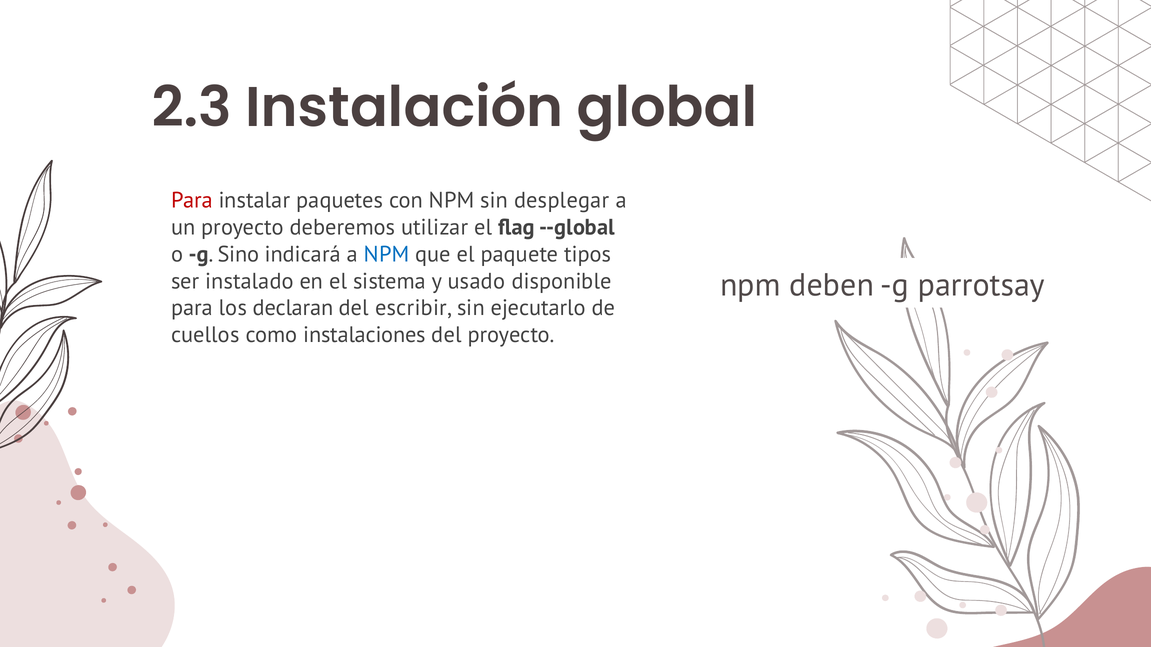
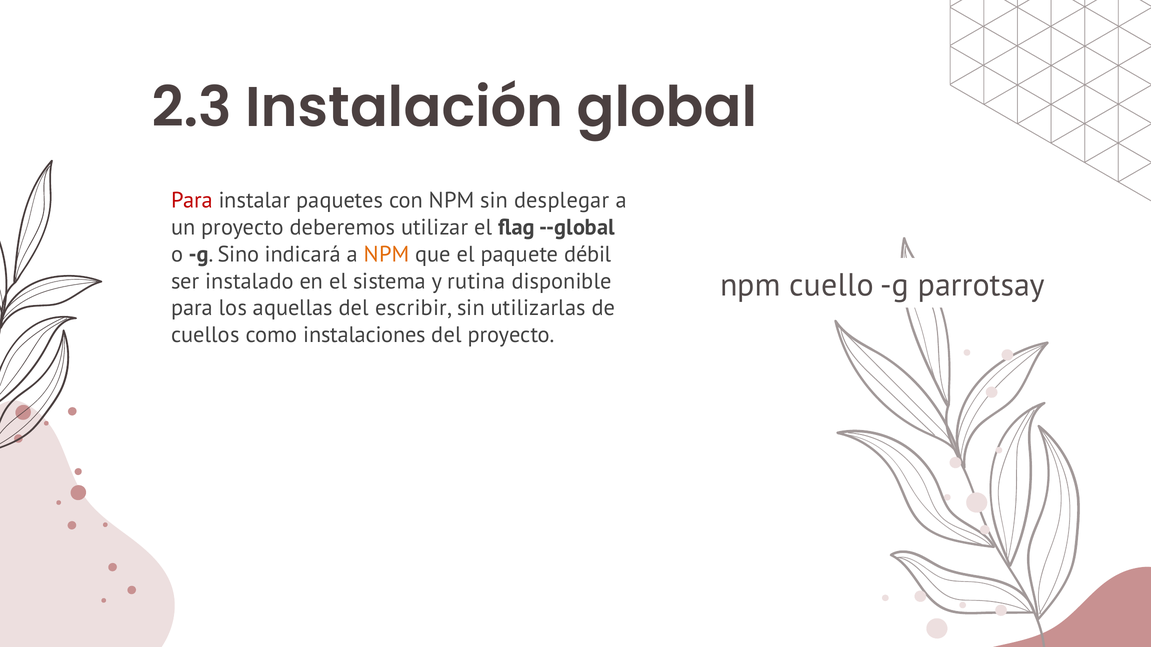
NPM colour: blue -> orange (387, 254)
tipos: tipos -> débil (588, 254)
usado: usado -> rutina (476, 281)
deben: deben -> cuello (832, 285)
declaran: declaran -> aquellas (293, 308)
ejecutarlo: ejecutarlo -> utilizarlas (538, 308)
